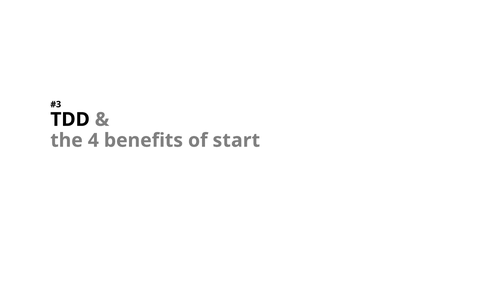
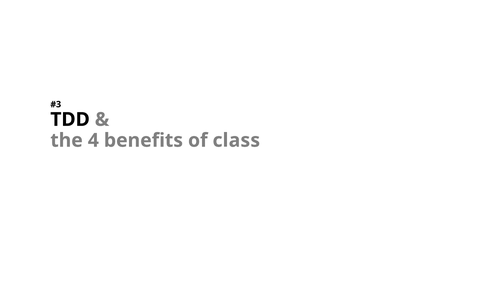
start: start -> class (236, 141)
